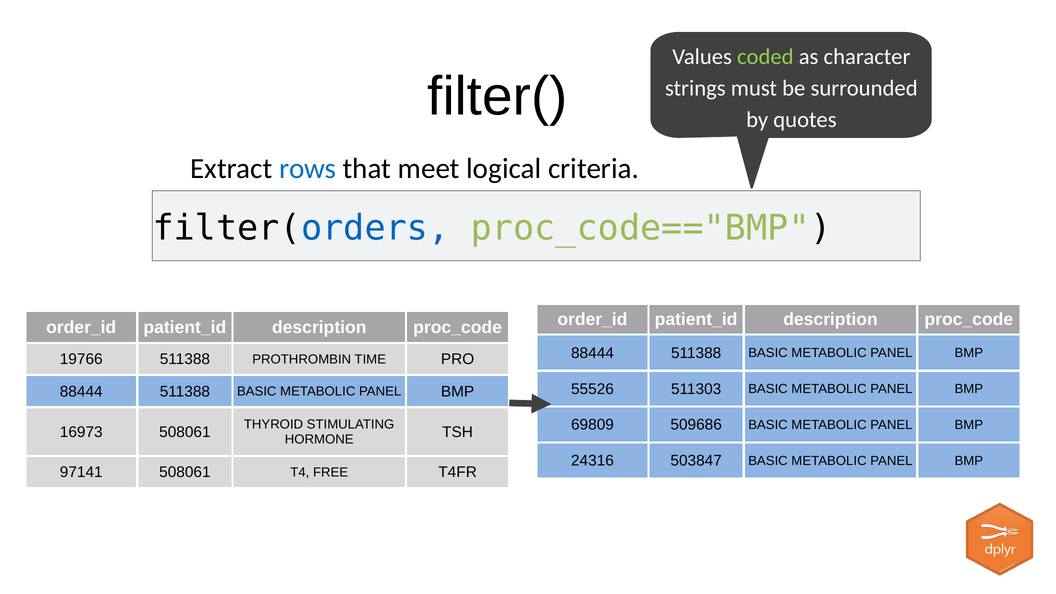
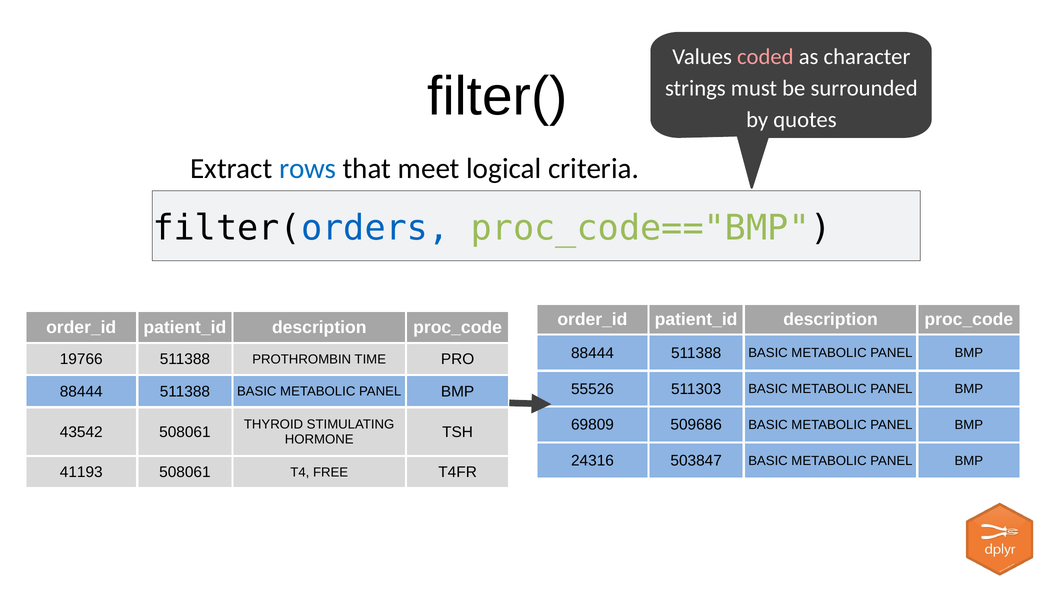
coded colour: light green -> pink (765, 57)
16973: 16973 -> 43542 (81, 432)
97141: 97141 -> 41193 (81, 472)
